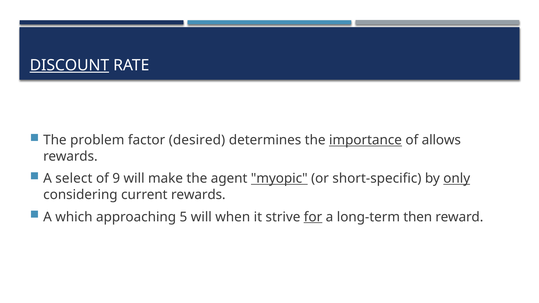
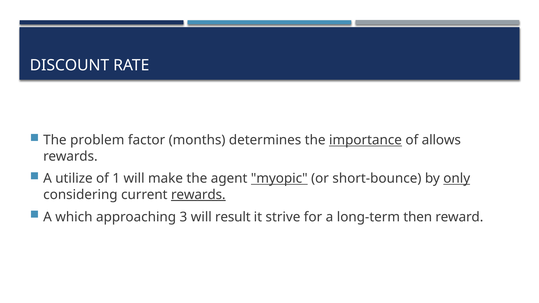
DISCOUNT underline: present -> none (69, 65)
desired: desired -> months (197, 140)
select: select -> utilize (74, 179)
9: 9 -> 1 (116, 179)
short-specific: short-specific -> short-bounce (377, 179)
rewards underline: none -> present (198, 195)
5: 5 -> 3 (183, 217)
when: when -> result (233, 217)
for underline: present -> none (313, 217)
